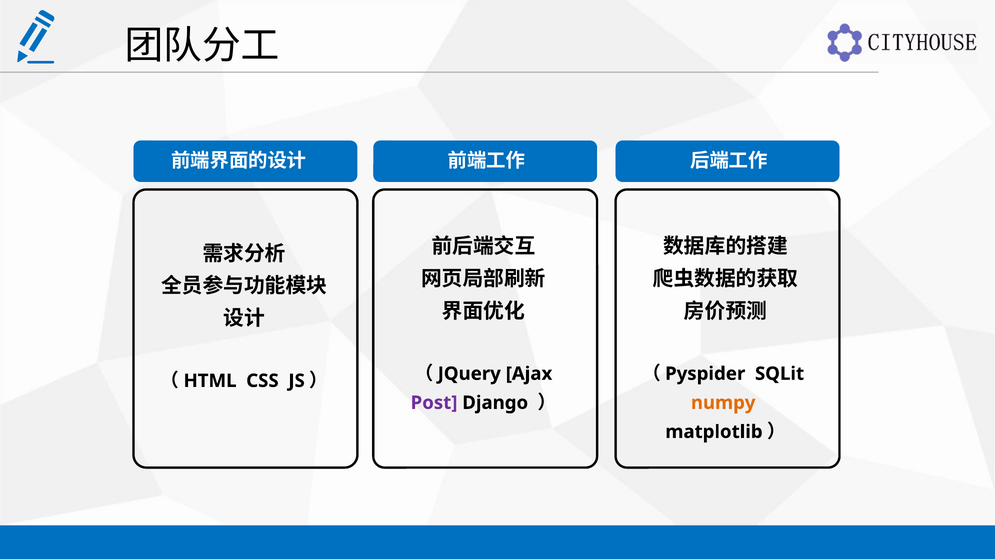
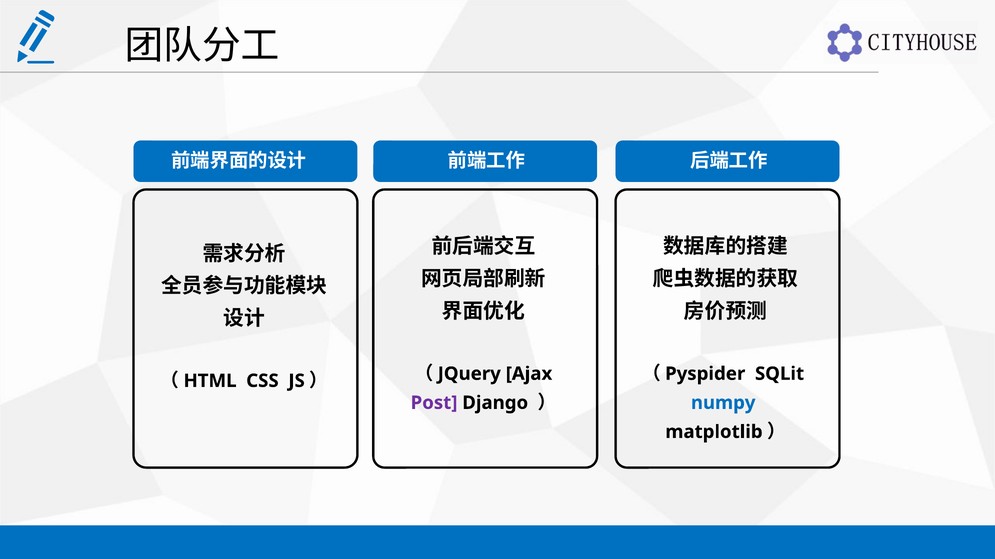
numpy colour: orange -> blue (723, 403)
